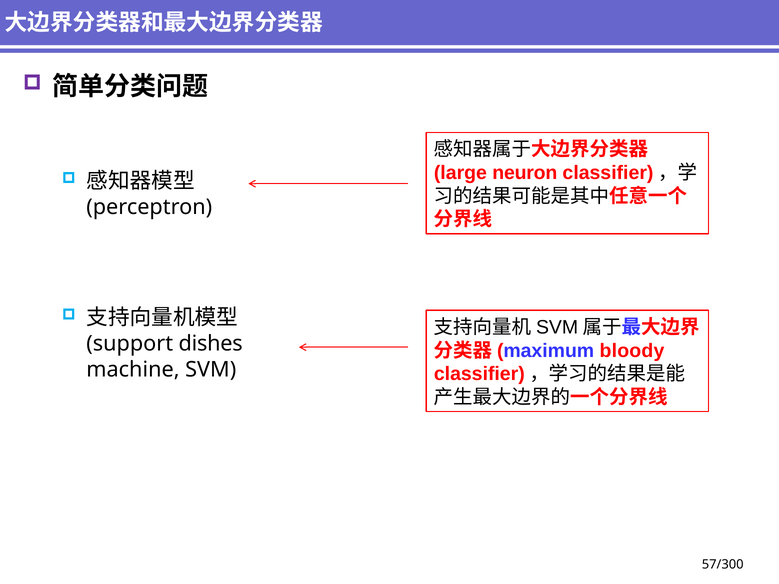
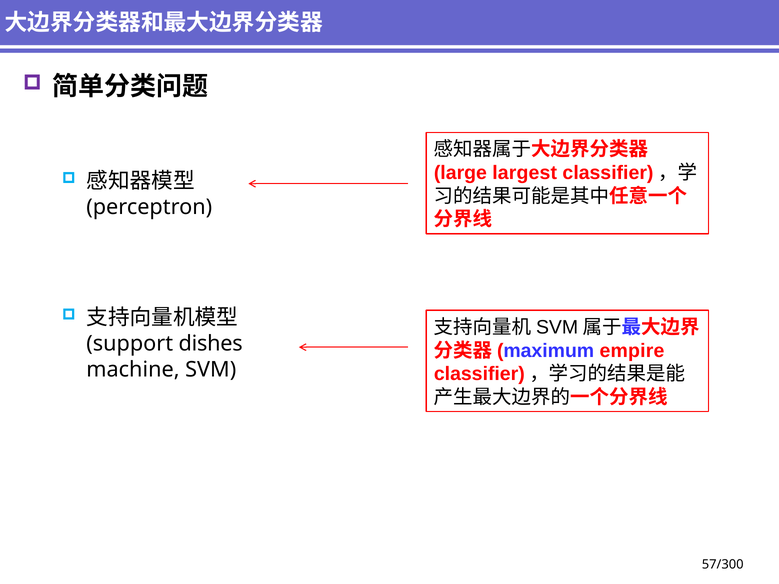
neuron: neuron -> largest (525, 173)
bloody: bloody -> empire (632, 351)
